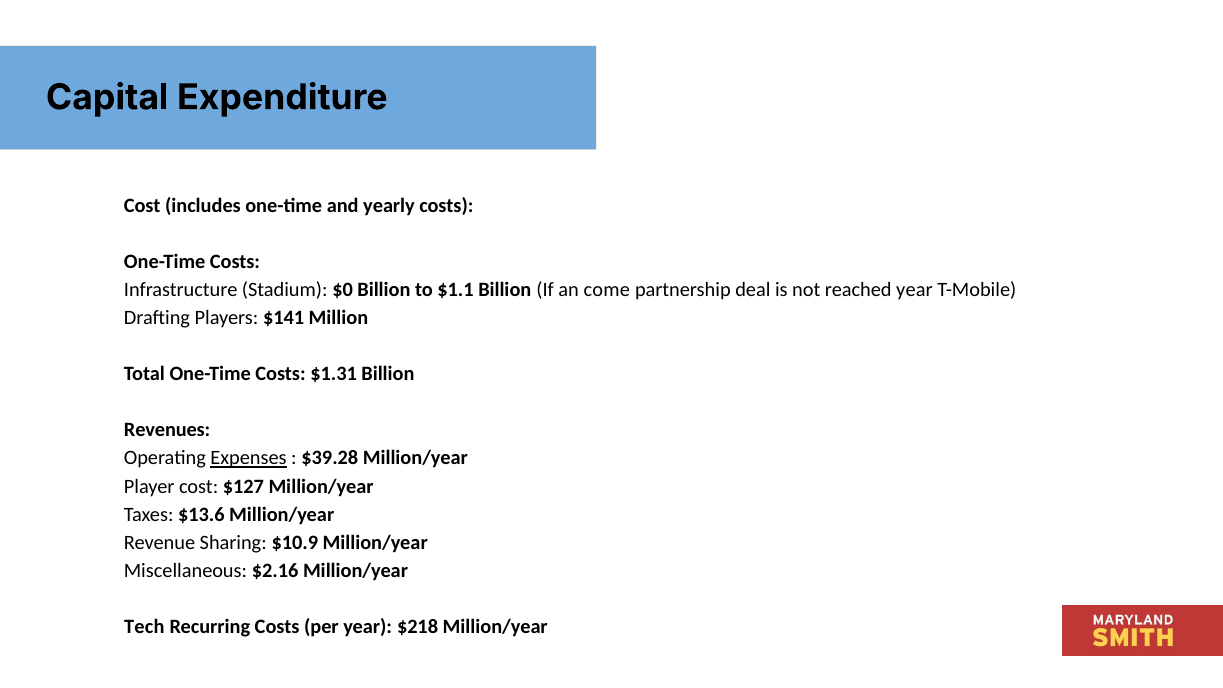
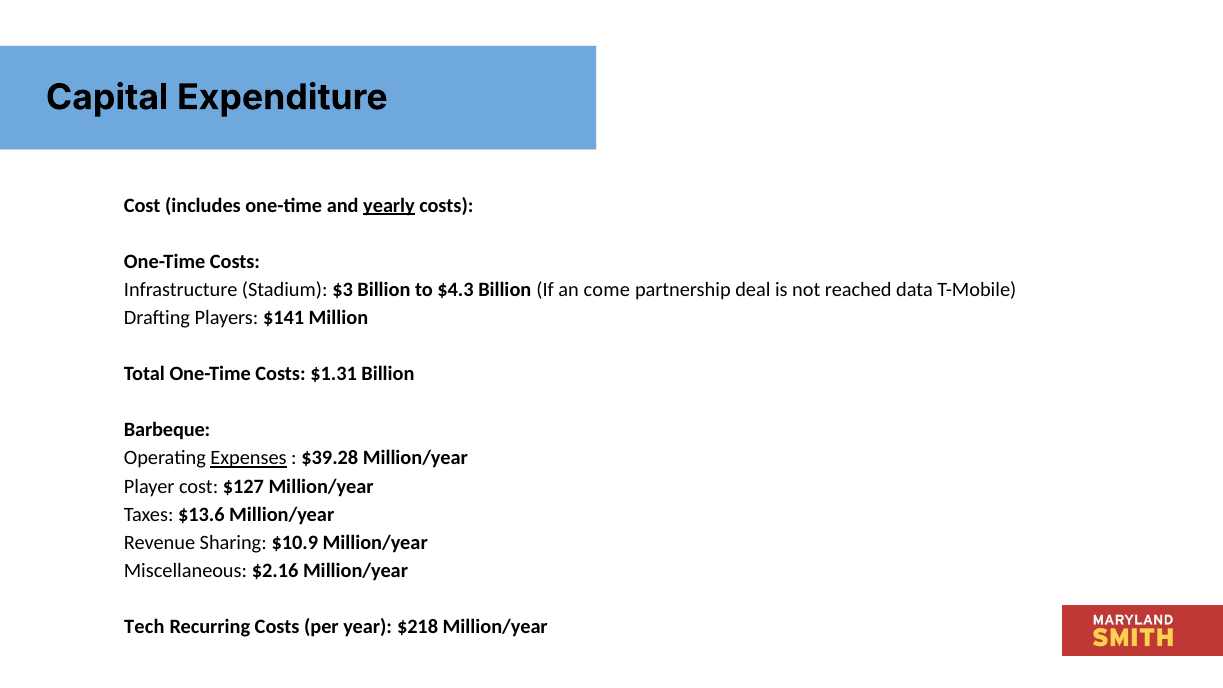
yearly underline: none -> present (389, 205)
$0: $0 -> $3 (343, 290)
$1.1: $1.1 -> $4.3 (456, 290)
reached year: year -> data (915, 290)
Revenues: Revenues -> Barbeque (167, 430)
